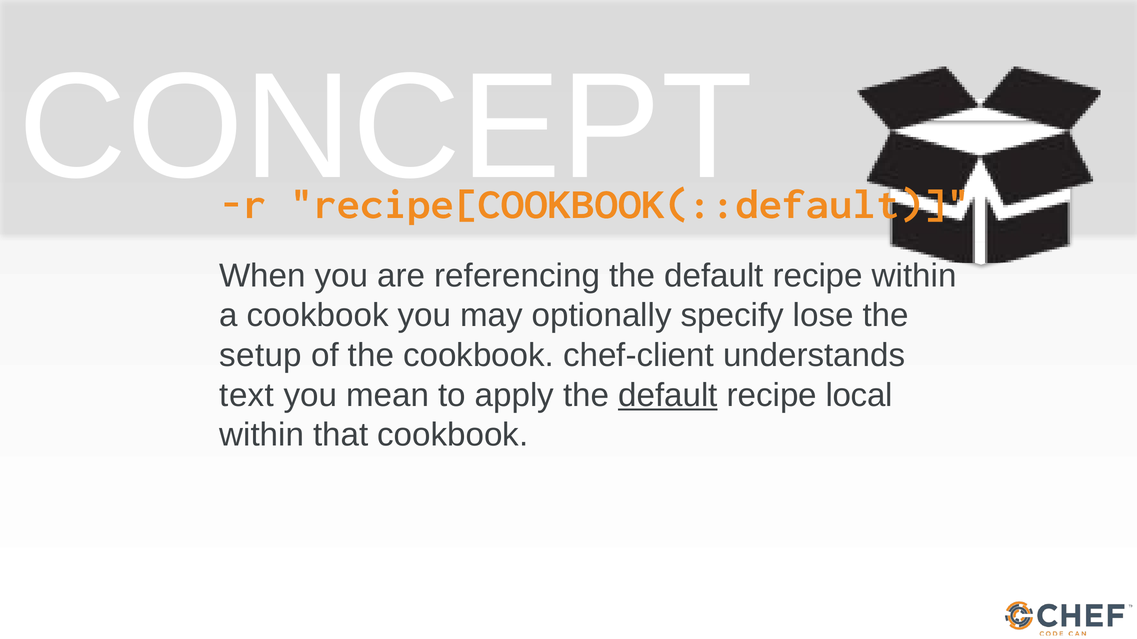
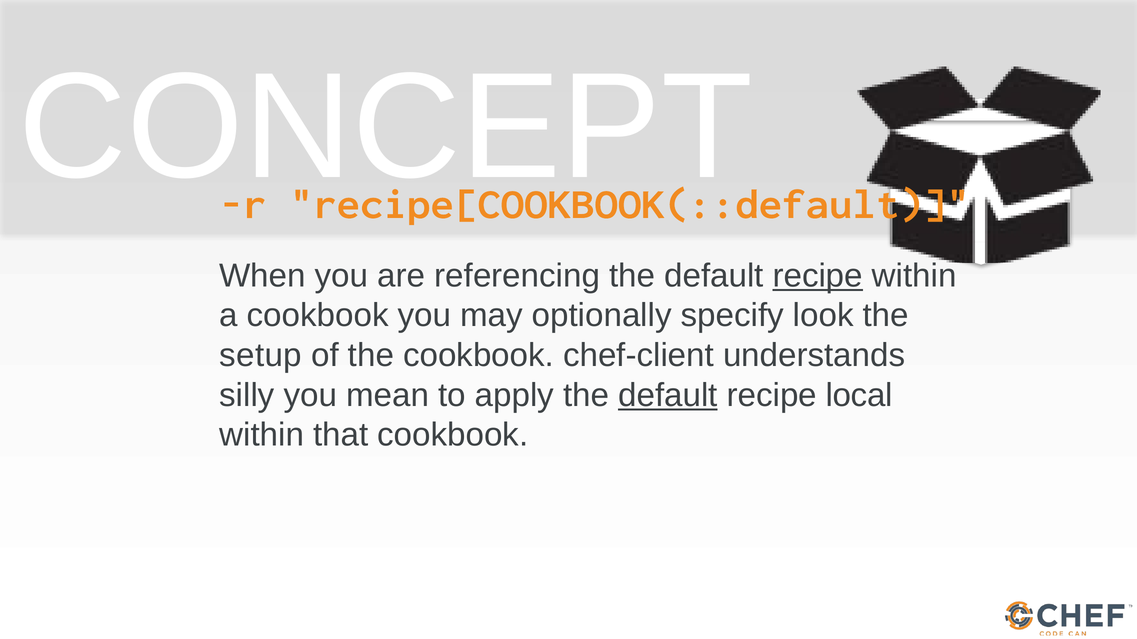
recipe underline: none -> present (818, 276)
lose: lose -> look (823, 316)
text: text -> silly (247, 395)
